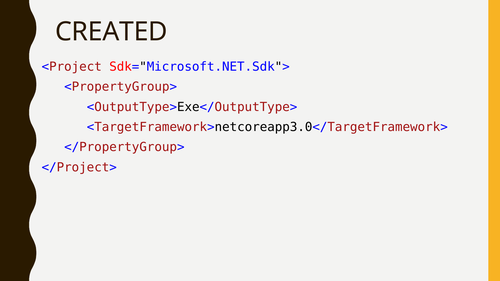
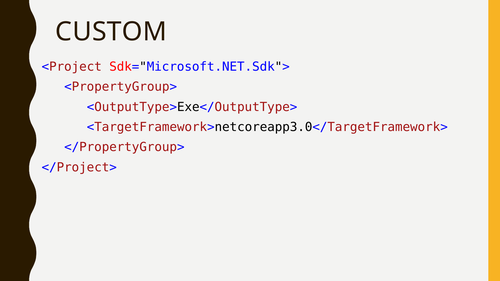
CREATED: CREATED -> CUSTOM (111, 32)
